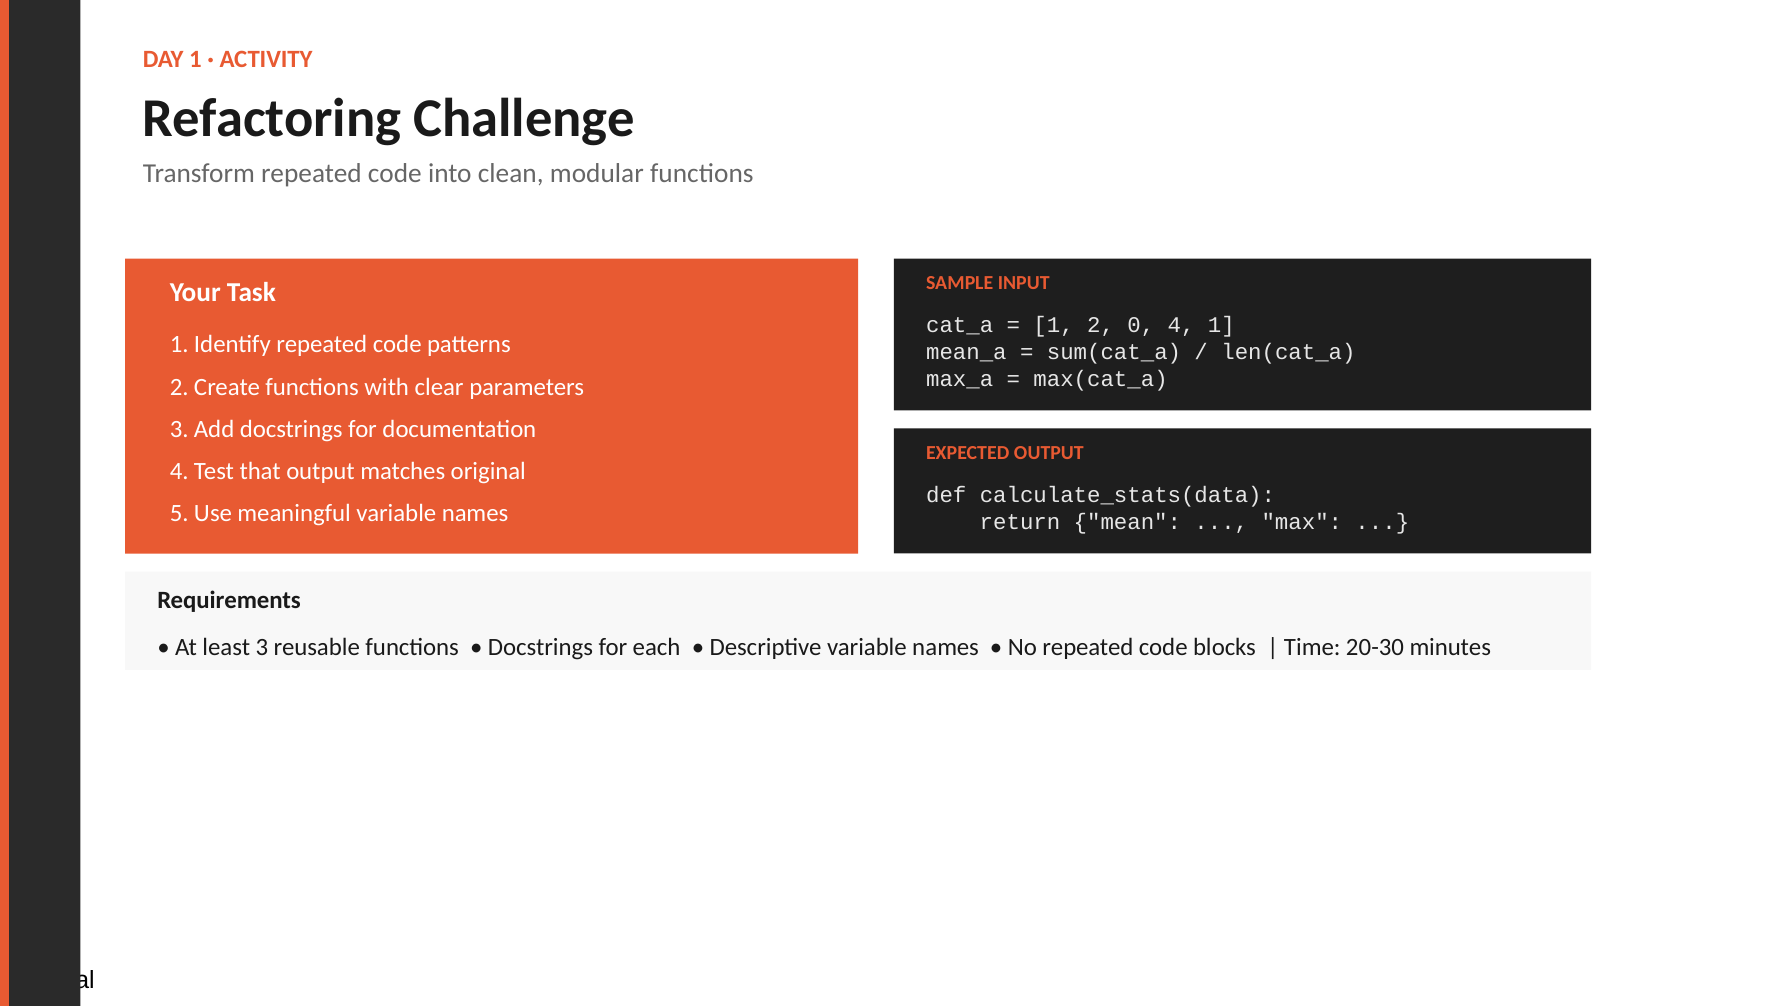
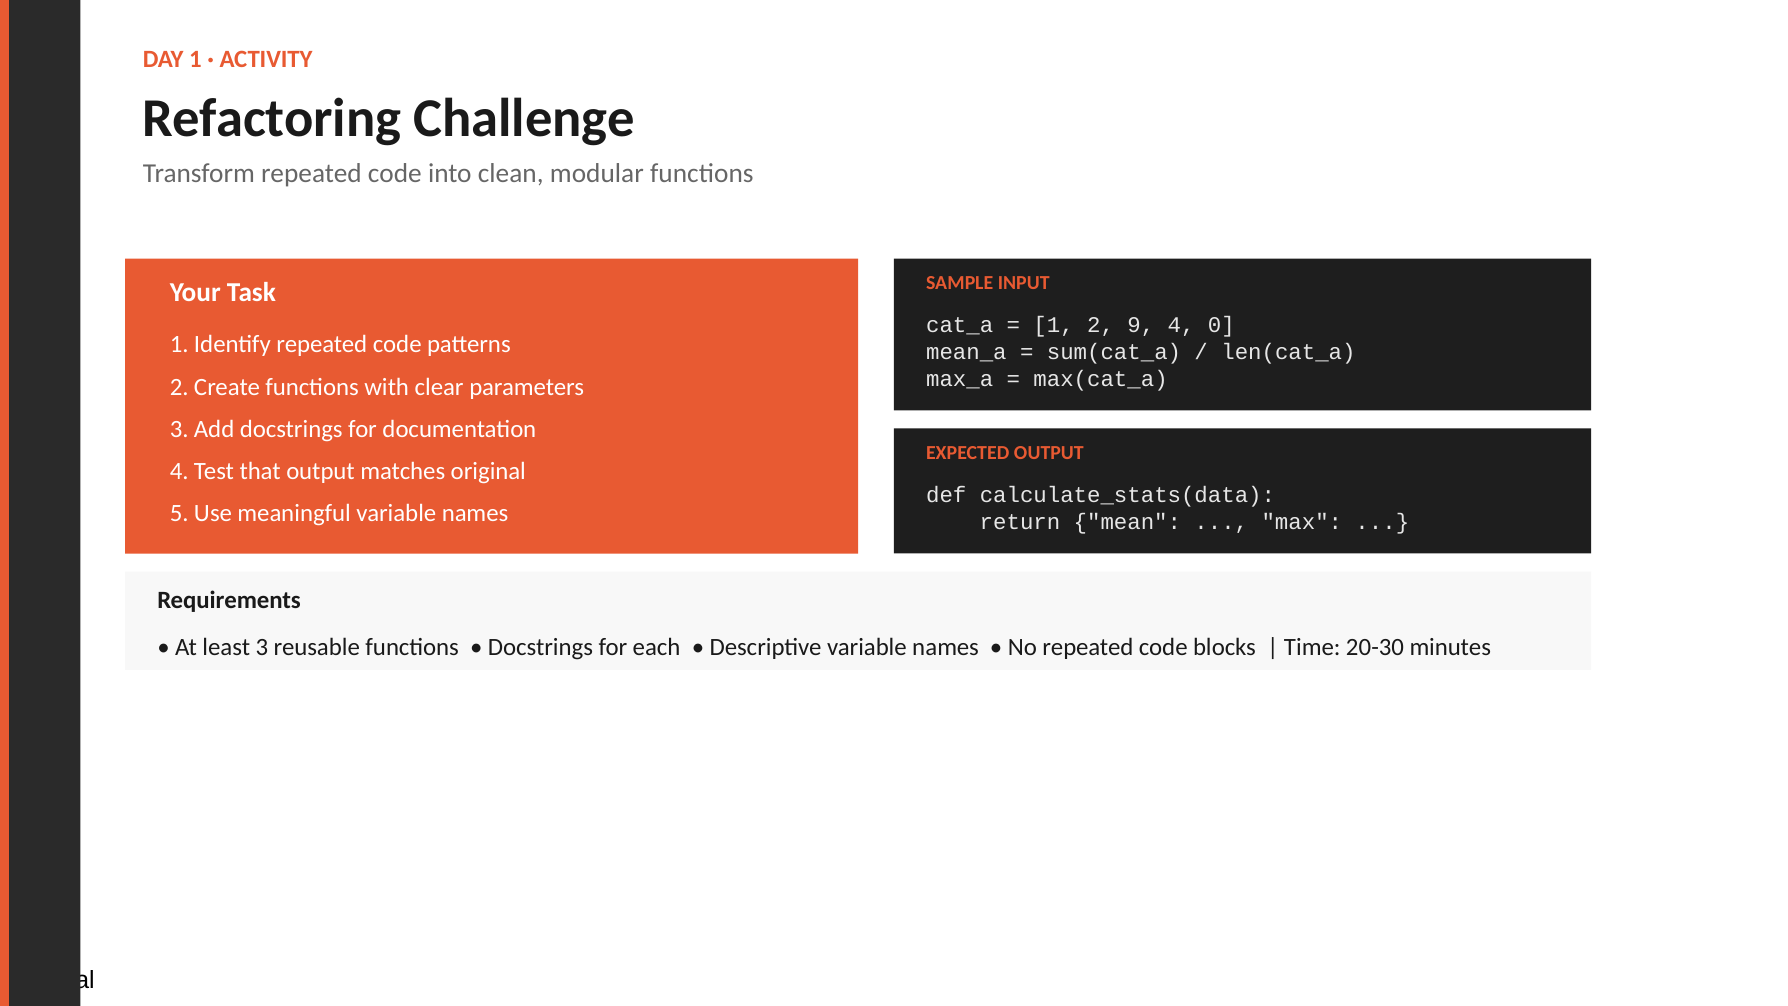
0: 0 -> 9 (1141, 325)
4 1: 1 -> 0 (1221, 325)
